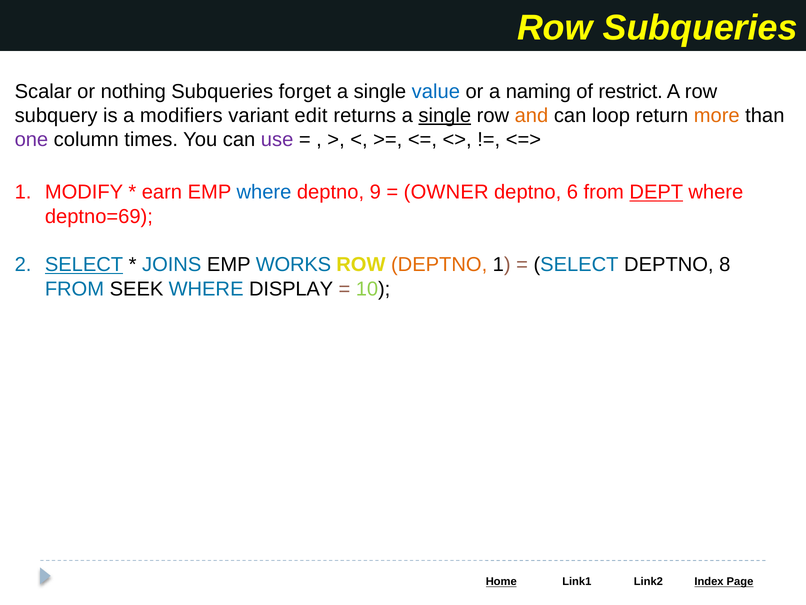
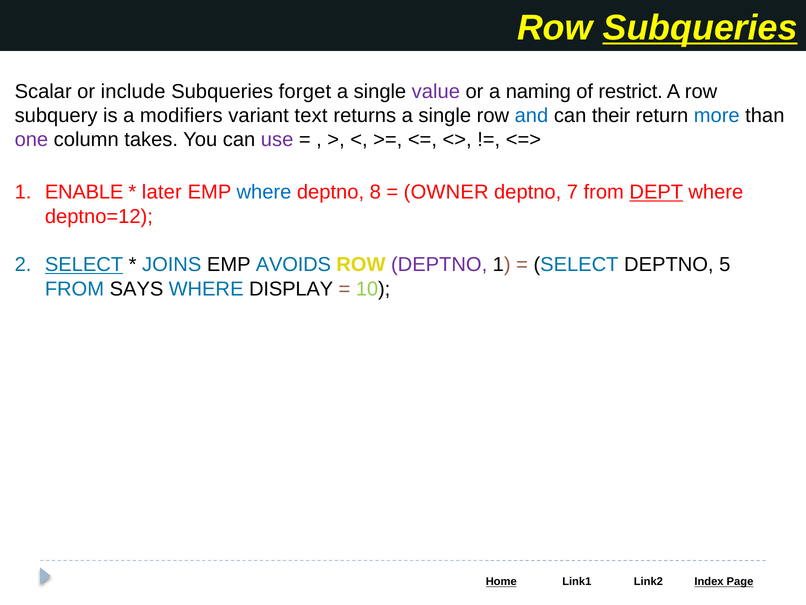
Subqueries underline: none -> present (700, 28)
nothing: nothing -> include (133, 91)
value colour: blue -> purple (436, 91)
edit: edit -> text (311, 115)
single underline: present -> none (445, 115)
and colour: orange -> blue (531, 115)
loop: loop -> their (611, 115)
more colour: orange -> blue (717, 115)
times: times -> takes (151, 140)
MODIFY: MODIFY -> ENABLE (84, 192)
earn: earn -> later (162, 192)
9: 9 -> 8 (375, 192)
6: 6 -> 7 (572, 192)
deptno=69: deptno=69 -> deptno=12 (99, 216)
WORKS: WORKS -> AVOIDS (293, 265)
DEPTNO colour: orange -> purple (439, 265)
8: 8 -> 5 (725, 265)
SEEK: SEEK -> SAYS (137, 289)
